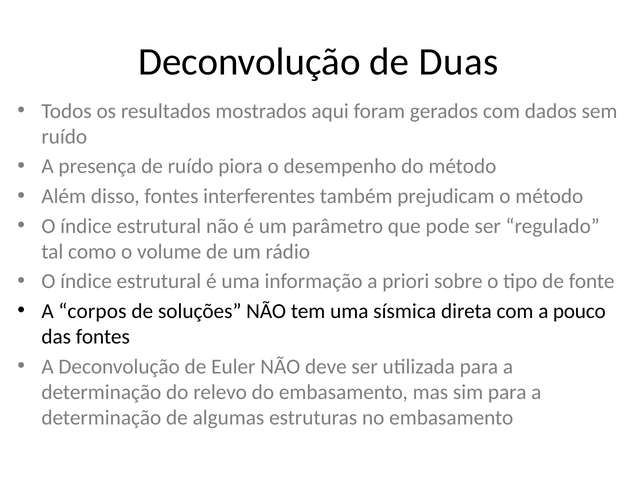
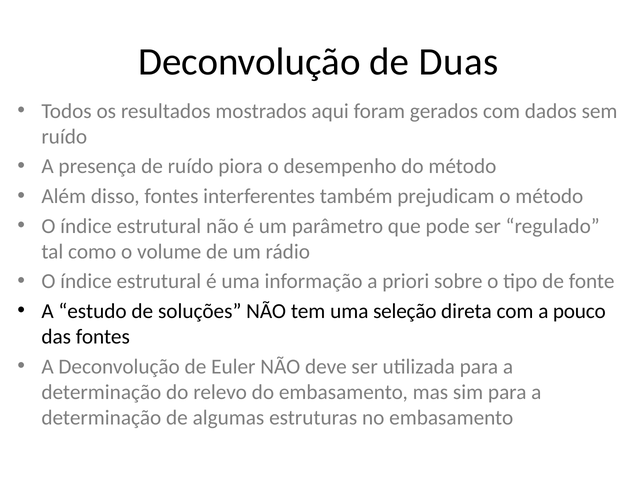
corpos: corpos -> estudo (93, 311)
sísmica: sísmica -> seleção (405, 311)
